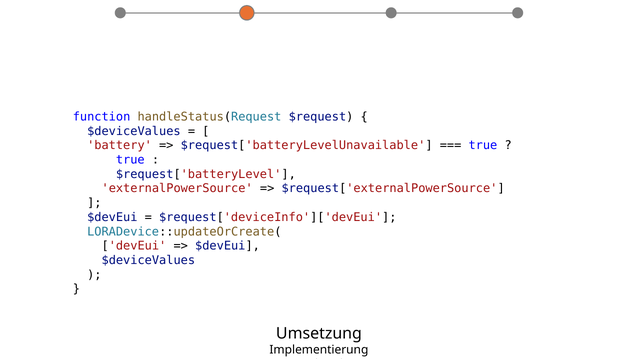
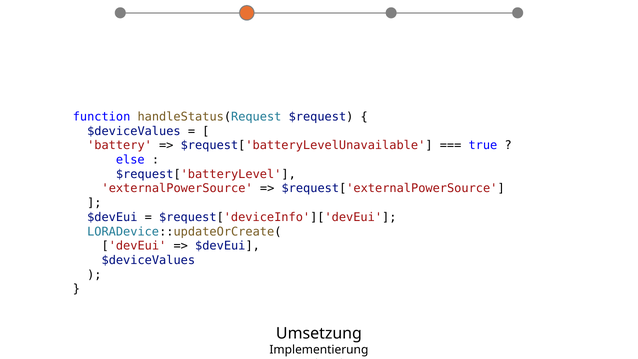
true: true -> else (130, 160)
